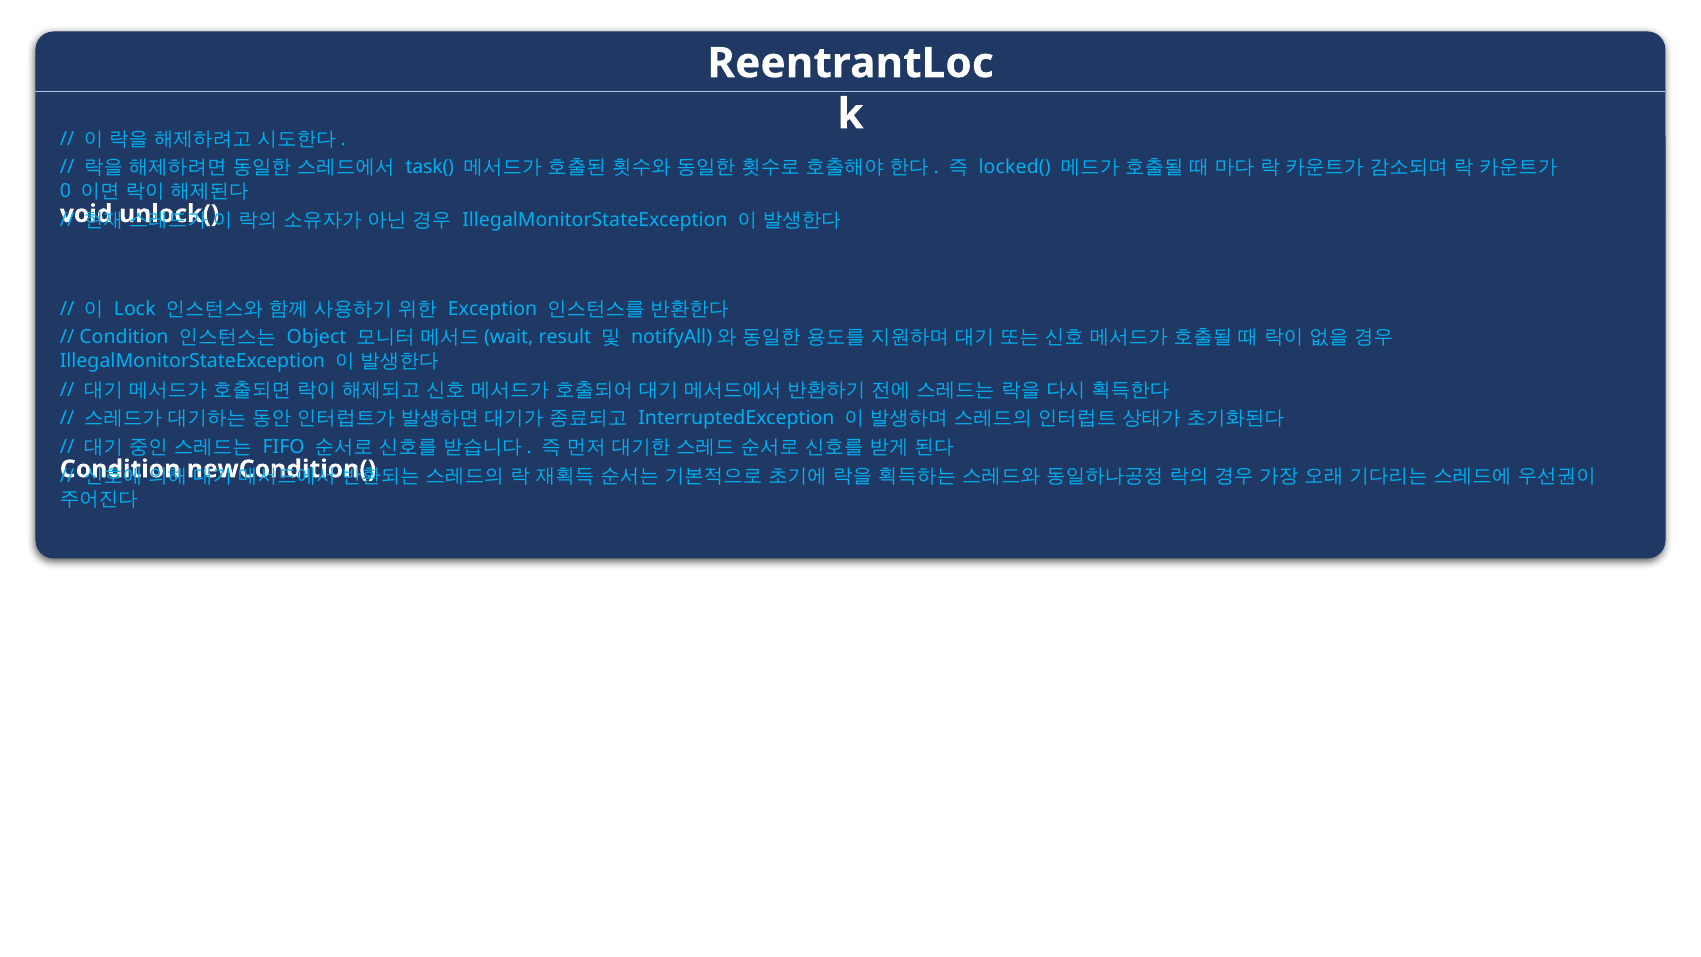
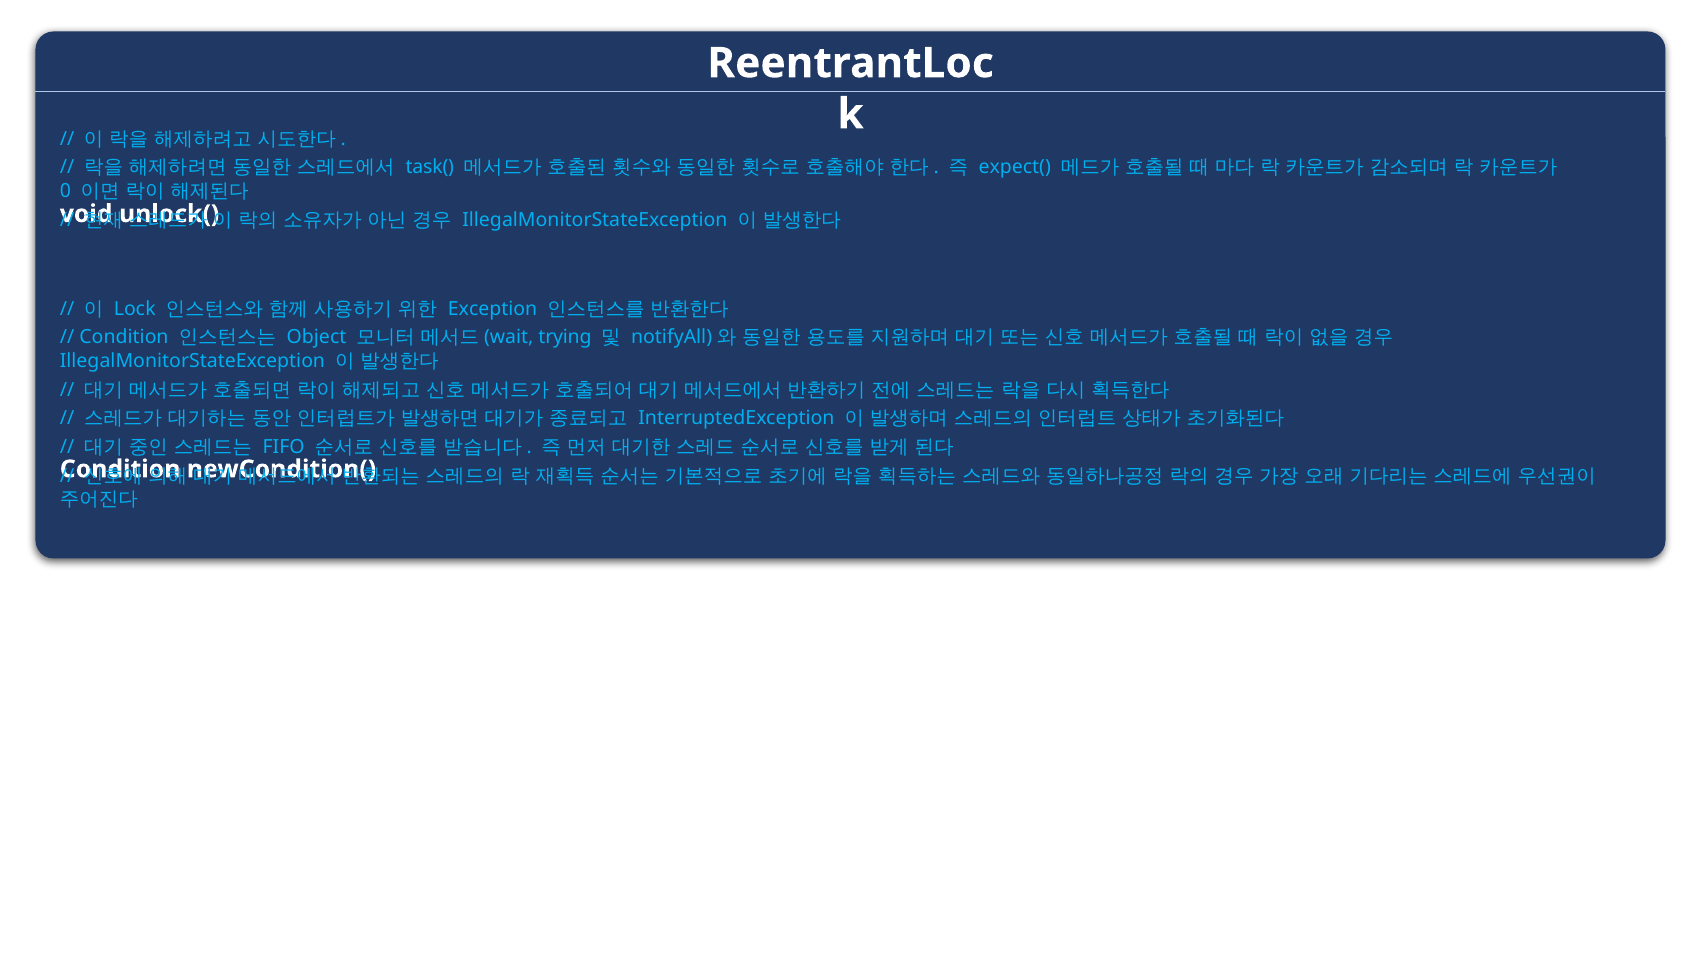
locked(: locked( -> expect( (1015, 167)
result: result -> trying (565, 337)
